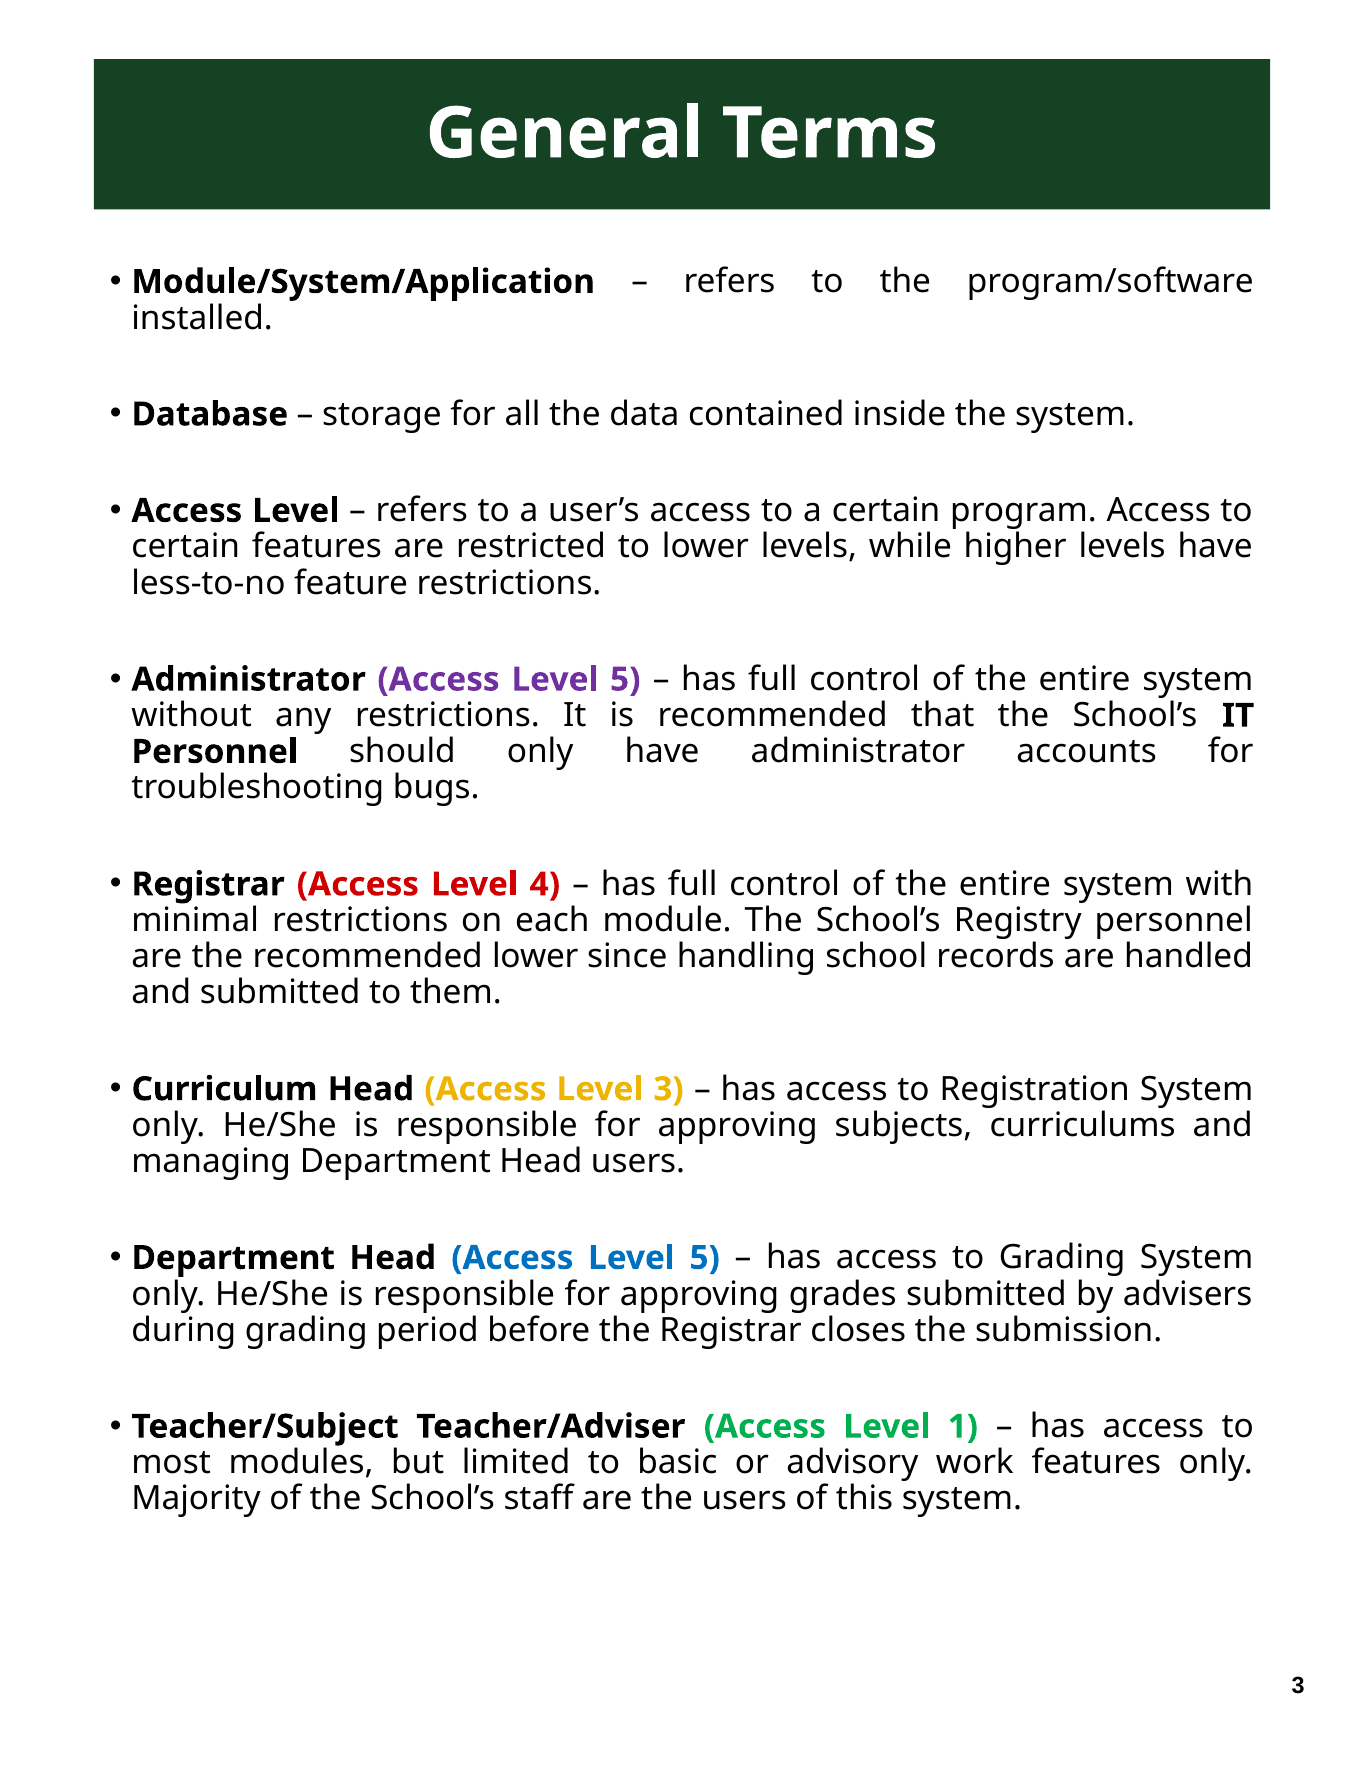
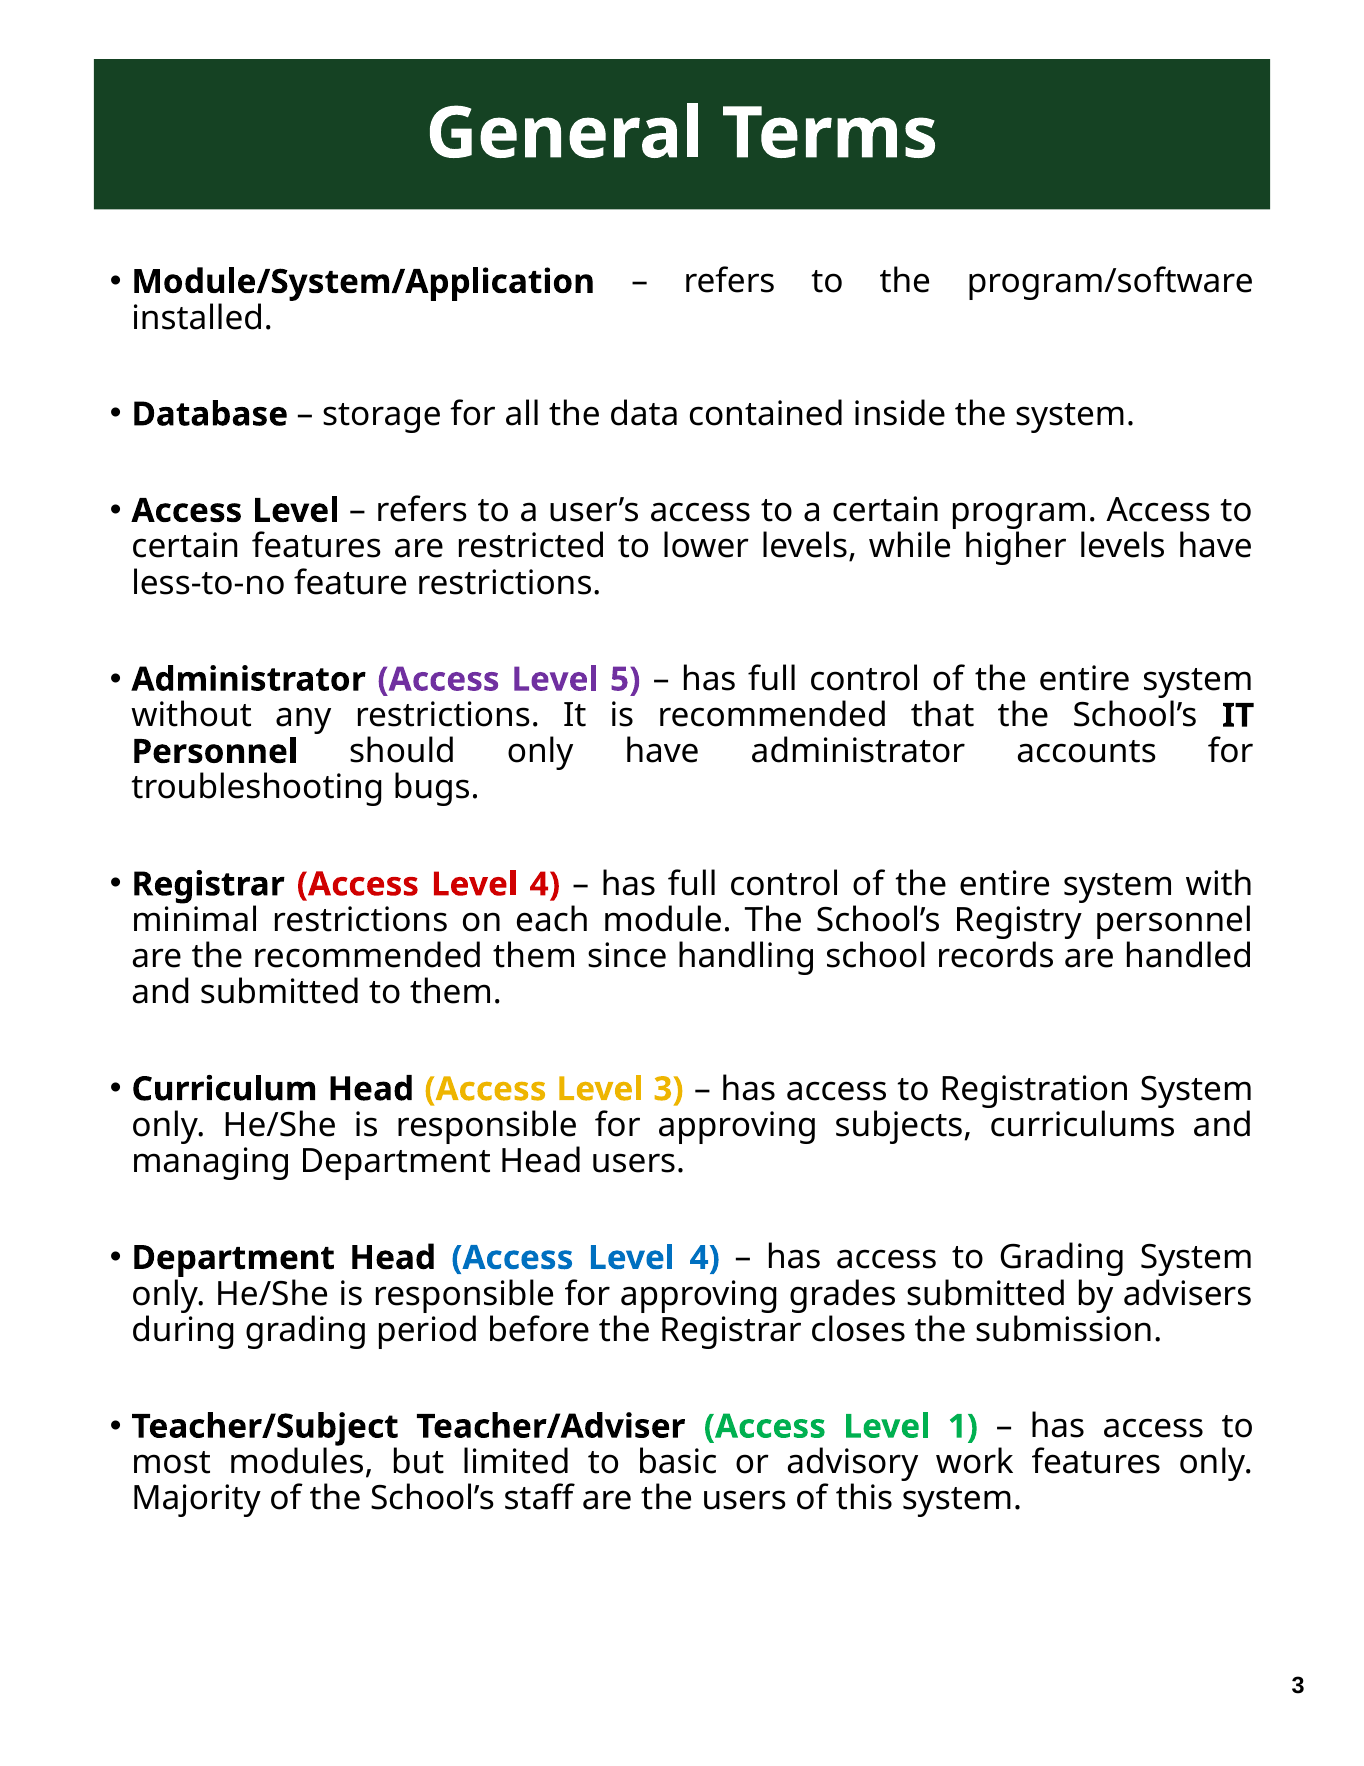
recommended lower: lower -> them (535, 956)
Head Access Level 5: 5 -> 4 (705, 1257)
